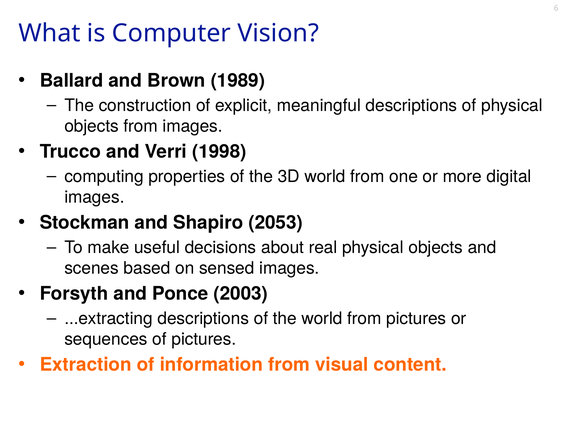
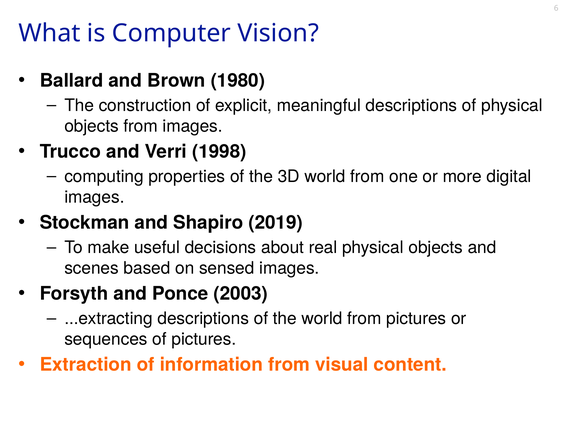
1989: 1989 -> 1980 (238, 81)
2053: 2053 -> 2019 (276, 223)
